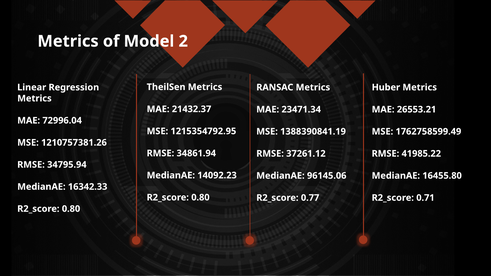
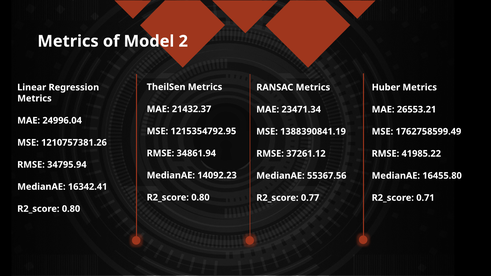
72996.04: 72996.04 -> 24996.04 (62, 121)
96145.06: 96145.06 -> 55367.56 (327, 176)
16342.33: 16342.33 -> 16342.41 (88, 187)
